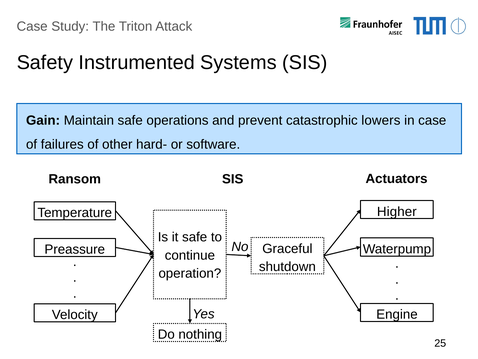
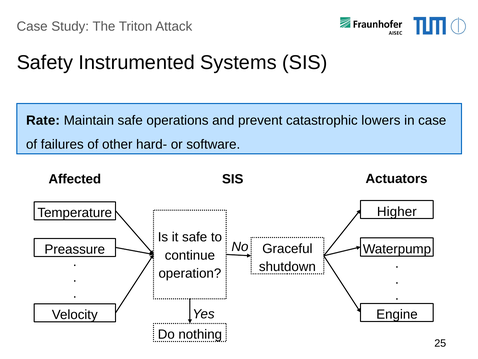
Gain: Gain -> Rate (43, 120)
Ransom: Ransom -> Affected (75, 179)
